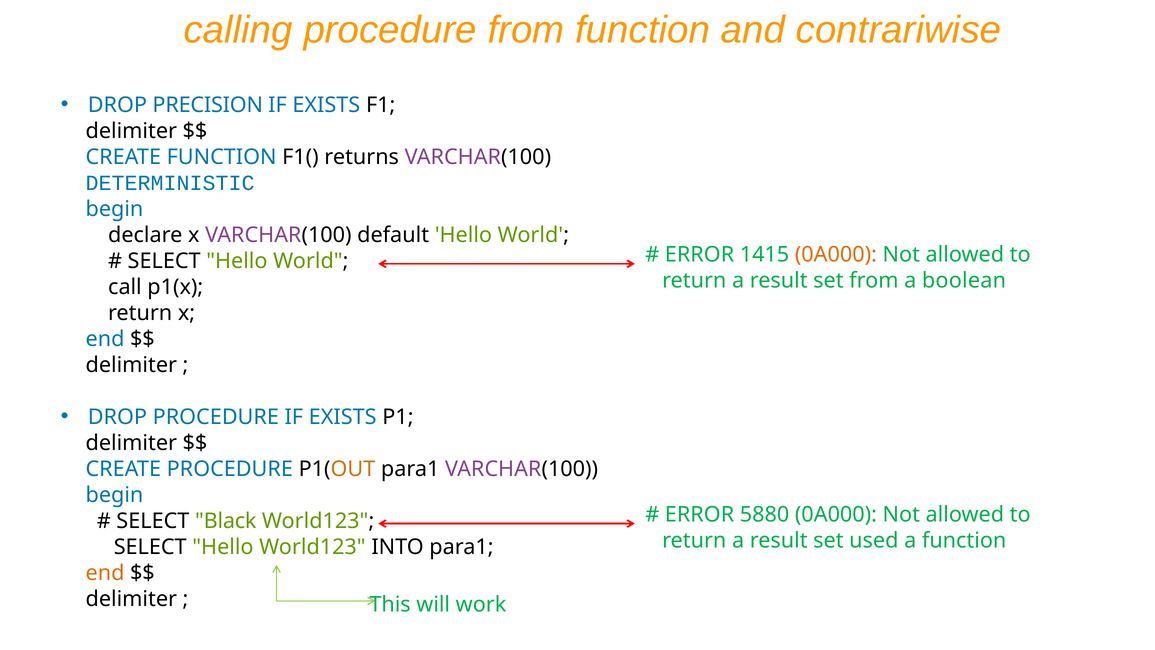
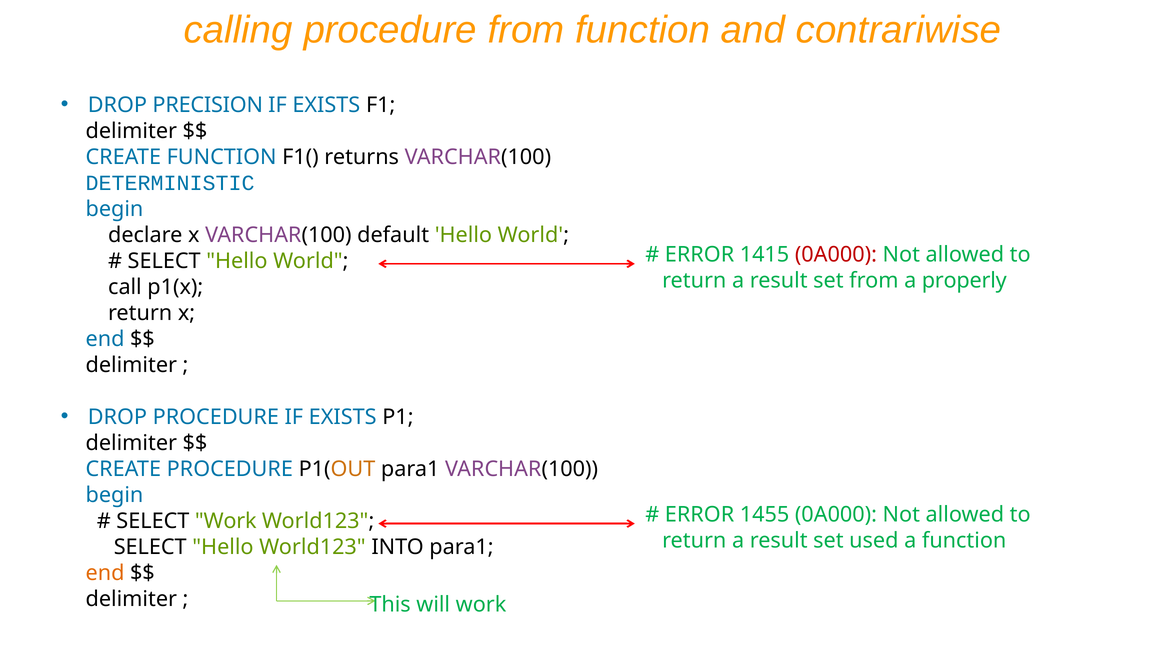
0A000 colour: orange -> red (836, 254)
boolean: boolean -> properly (964, 280)
5880: 5880 -> 1455 (765, 514)
SELECT Black: Black -> Work (226, 521)
